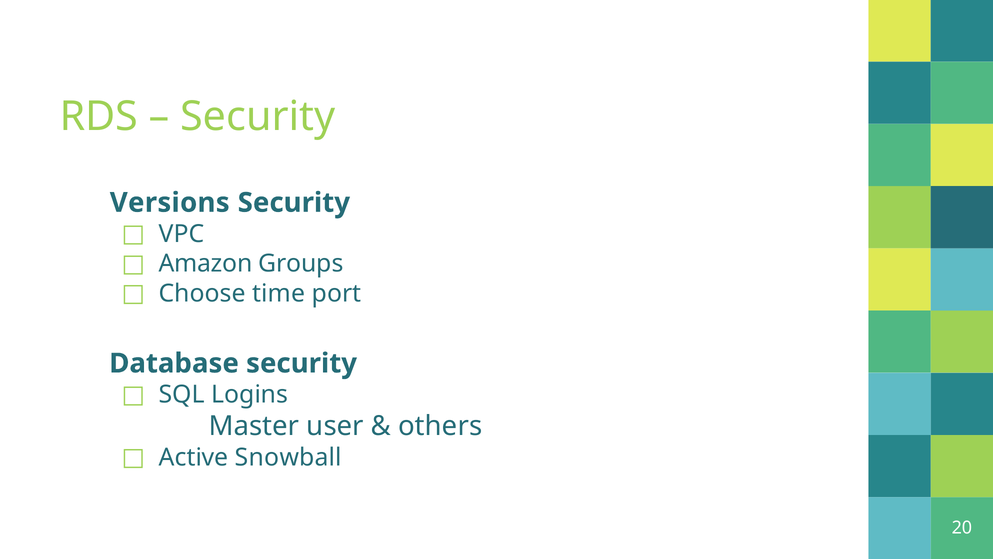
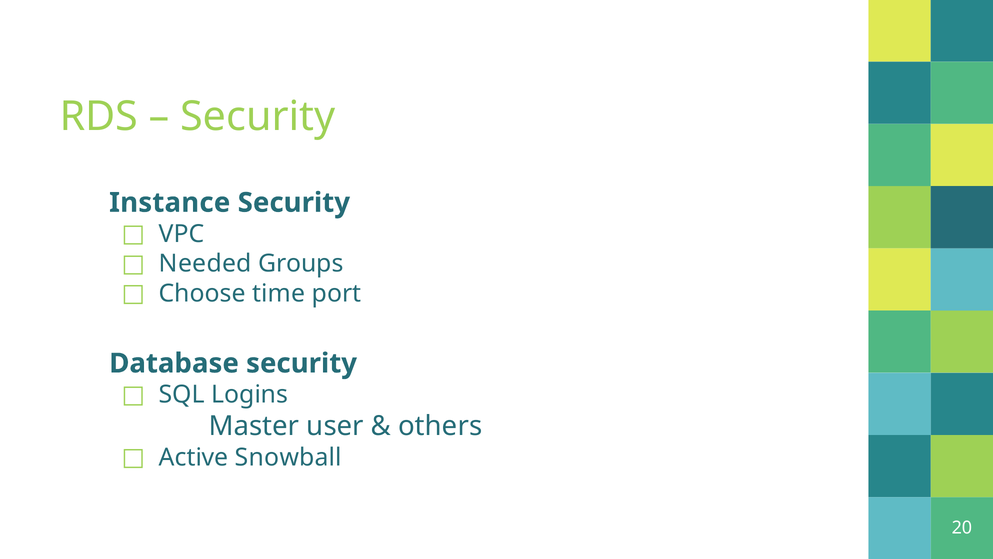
Versions: Versions -> Instance (170, 203)
Amazon: Amazon -> Needed (205, 264)
